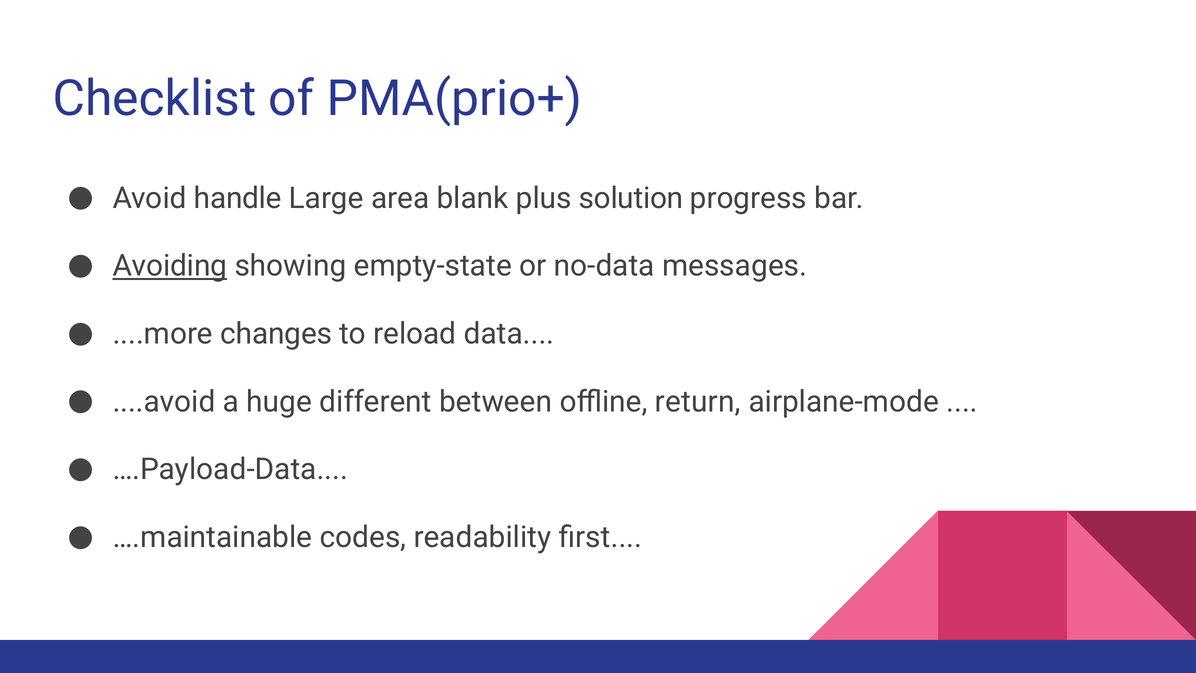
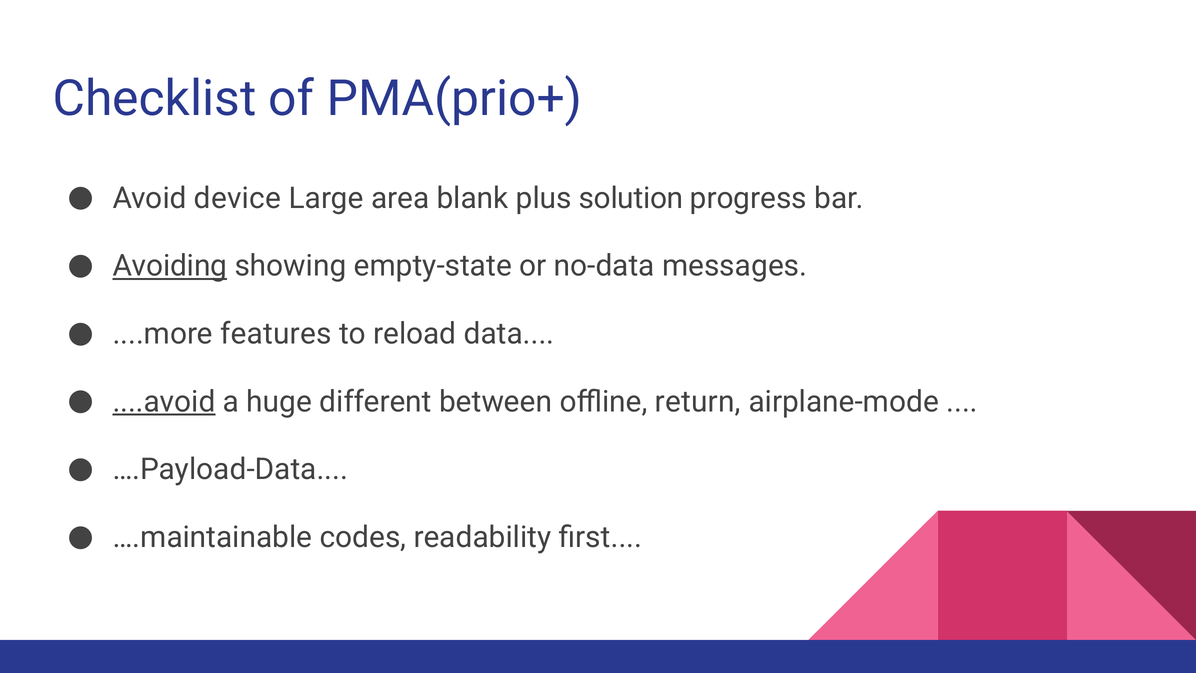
handle: handle -> device (238, 198)
changes: changes -> features (276, 334)
....avoid underline: none -> present (164, 402)
